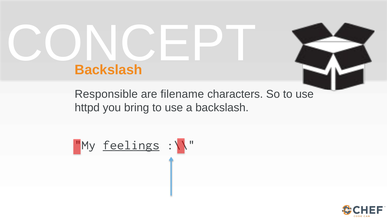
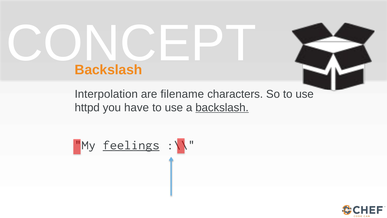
Responsible: Responsible -> Interpolation (106, 94)
bring: bring -> have (137, 107)
backslash underline: none -> present (222, 107)
